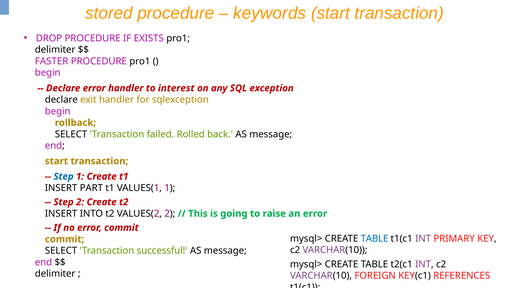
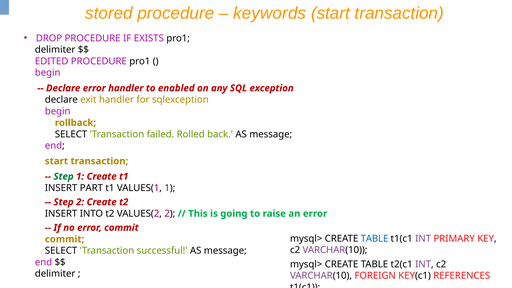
FASTER: FASTER -> EDITED (52, 61)
interest: interest -> enabled (176, 88)
Step colour: blue -> green (64, 176)
